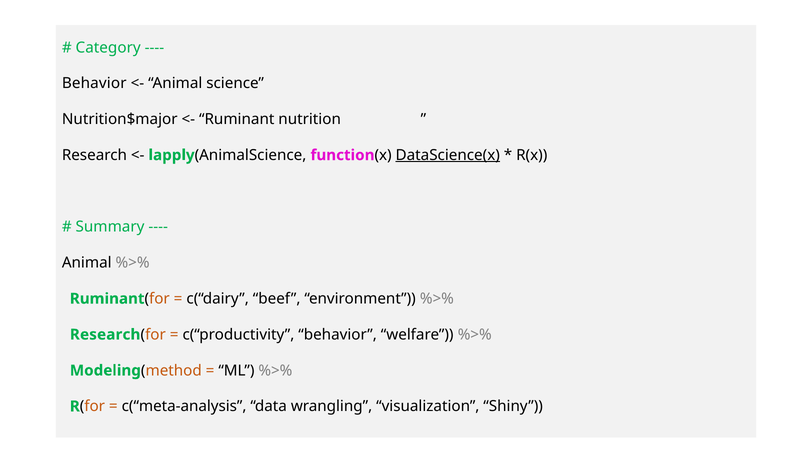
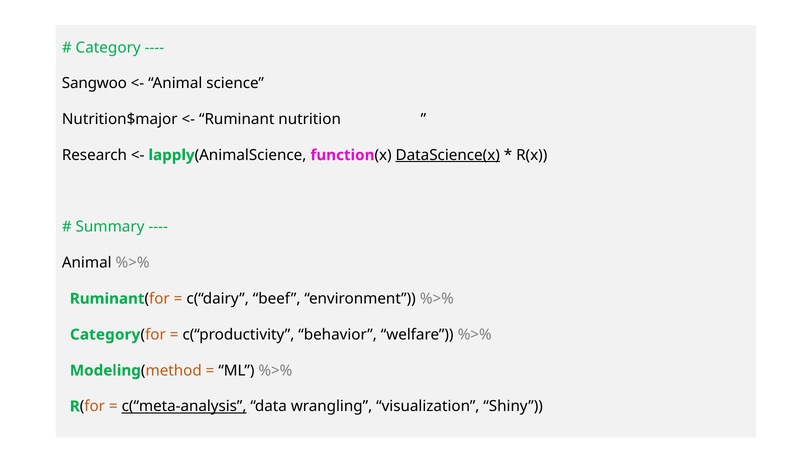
Behavior: Behavior -> Sangwoo (94, 83)
Research: Research -> Category (105, 334)
c(“meta-analysis underline: none -> present (184, 406)
